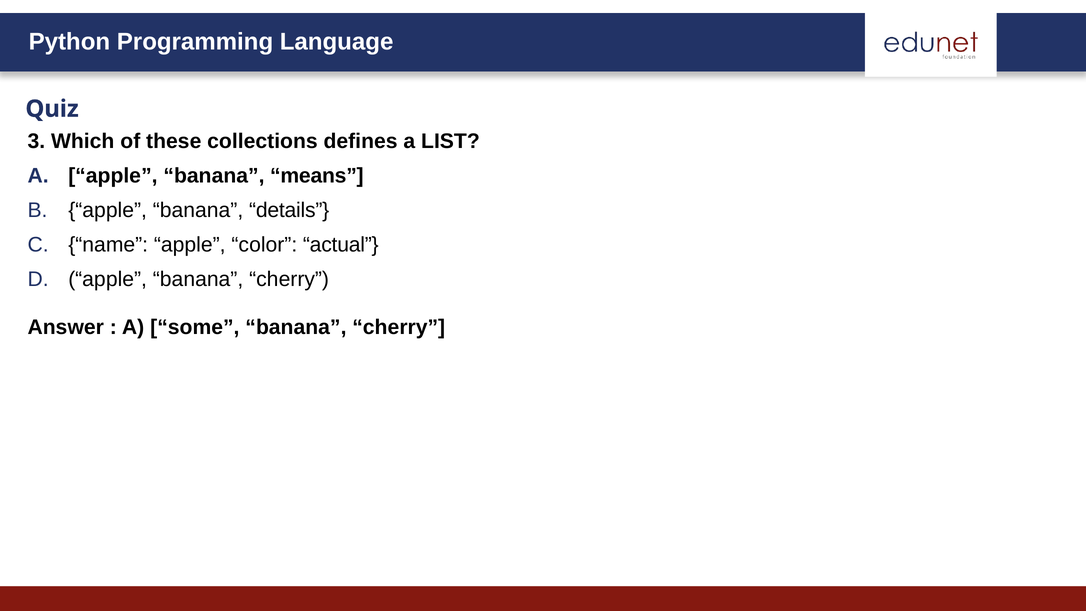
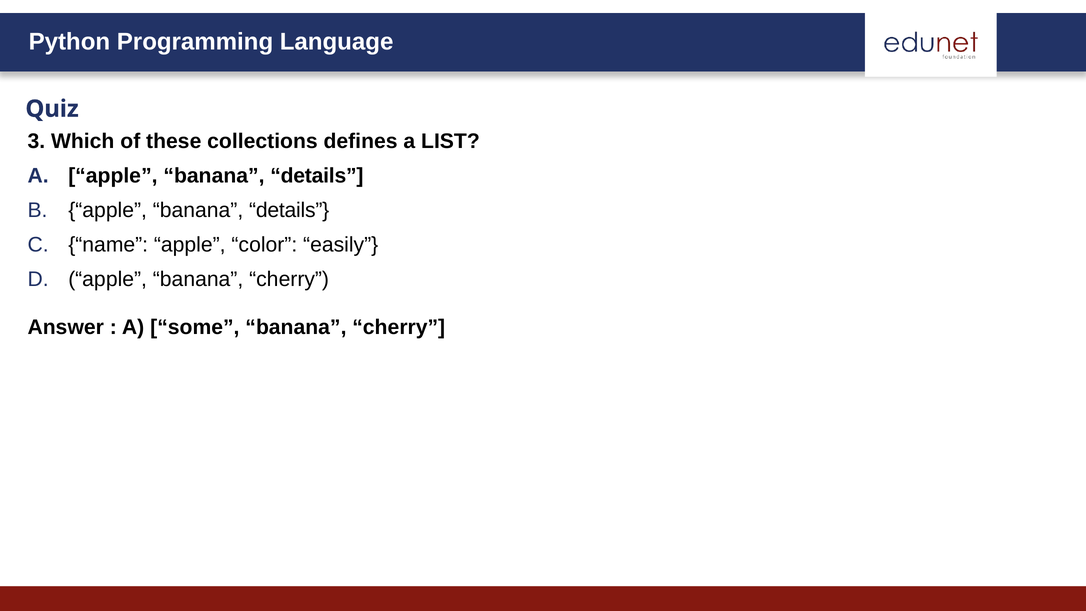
A apple banana means: means -> details (317, 176)
actual: actual -> easily (341, 245)
